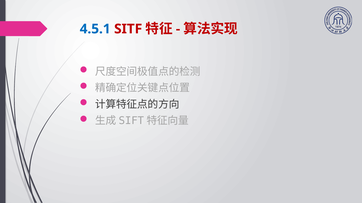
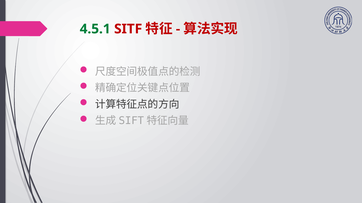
4.5.1 colour: blue -> green (95, 29)
